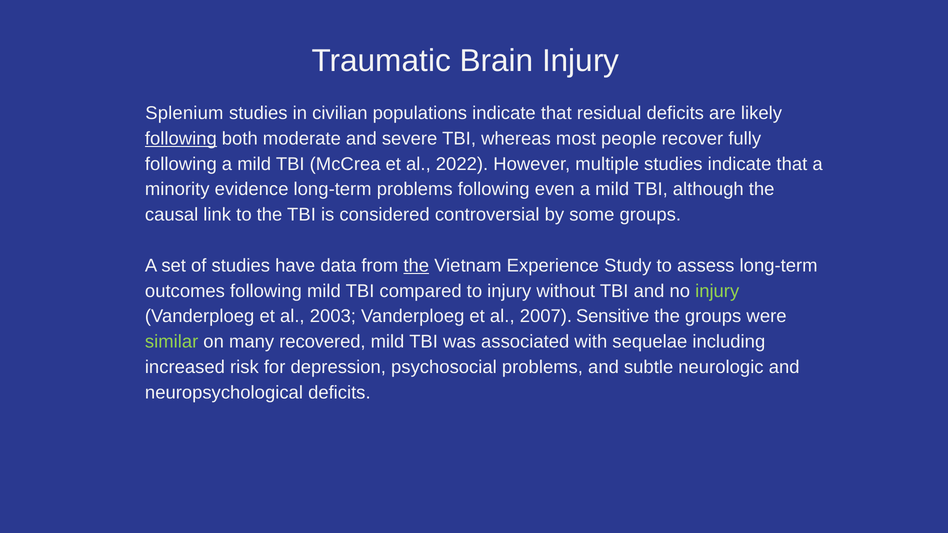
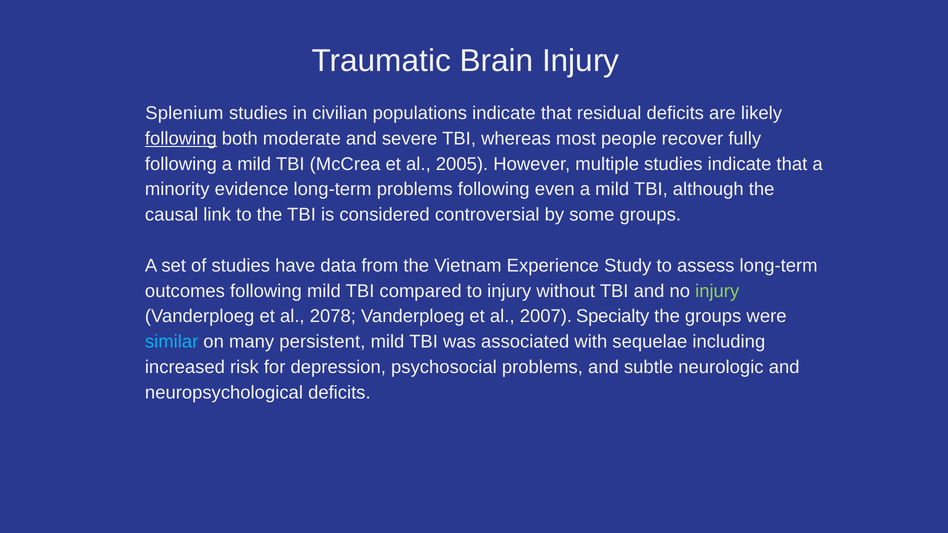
2022: 2022 -> 2005 (462, 164)
the underline: present -> none (416, 266)
2003: 2003 -> 2078 (333, 317)
Sensitive: Sensitive -> Specialty (613, 317)
similar colour: light green -> light blue (172, 342)
recovered: recovered -> persistent (322, 342)
